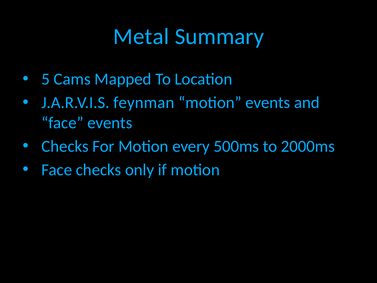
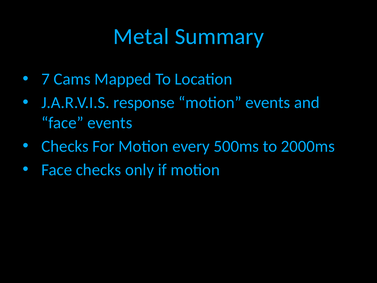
5: 5 -> 7 (46, 79)
feynman: feynman -> response (144, 103)
